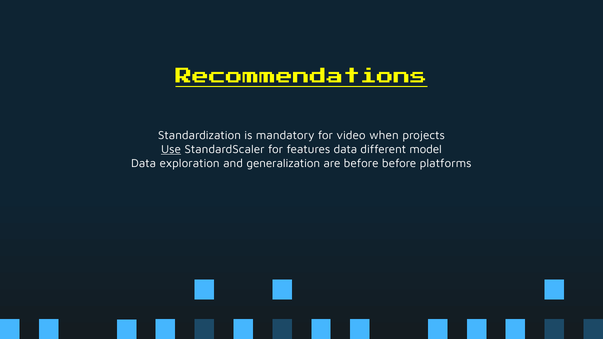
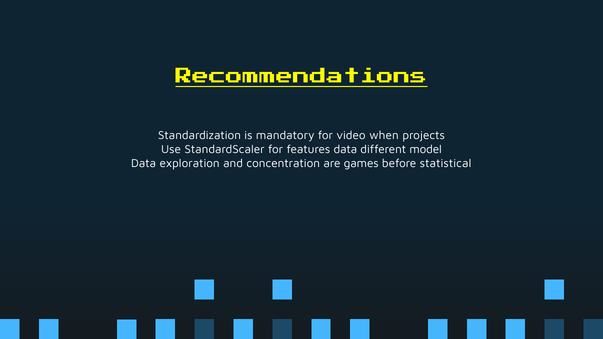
Use underline: present -> none (171, 149)
generalization: generalization -> concentration (283, 163)
are before: before -> games (361, 163)
platforms: platforms -> statistical (446, 163)
